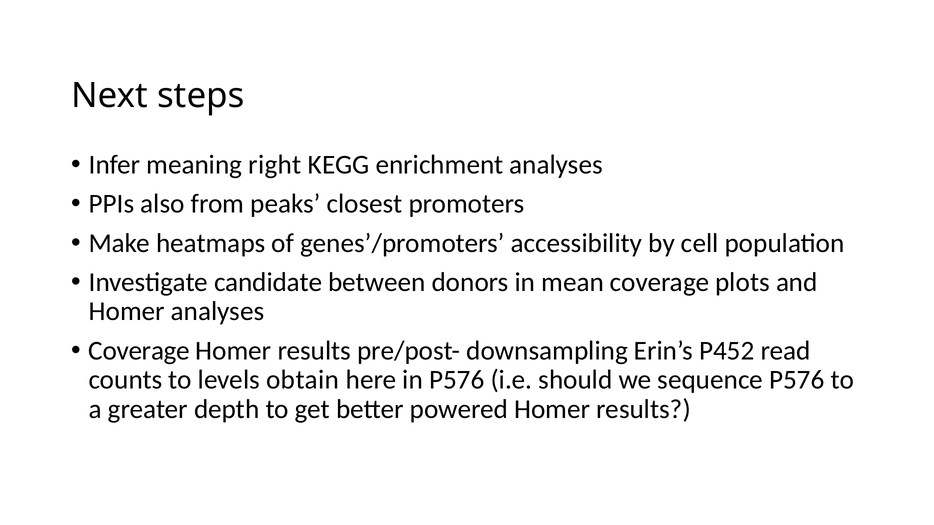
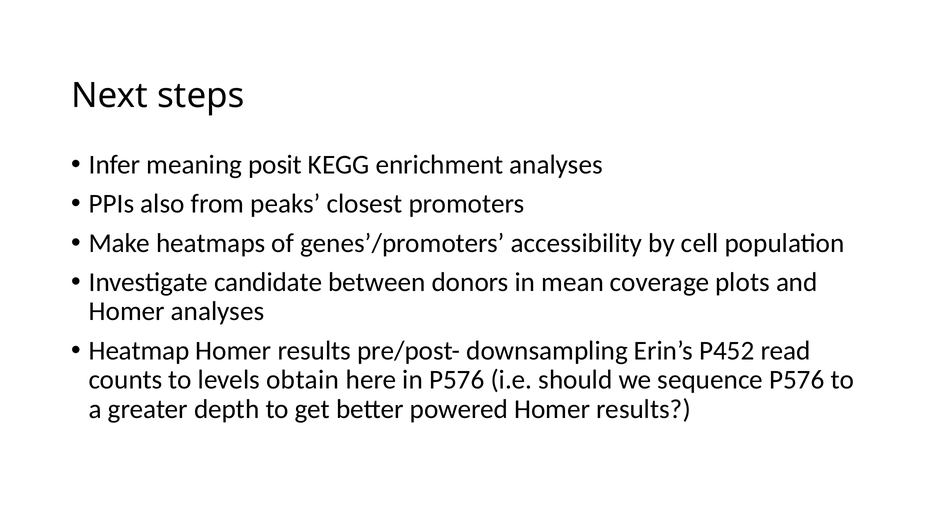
right: right -> posit (275, 165)
Coverage: Coverage -> Heatmap (139, 351)
